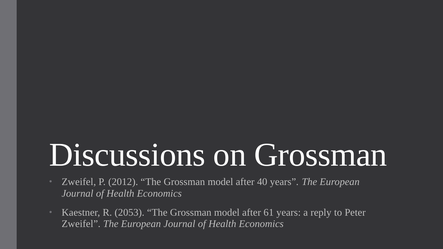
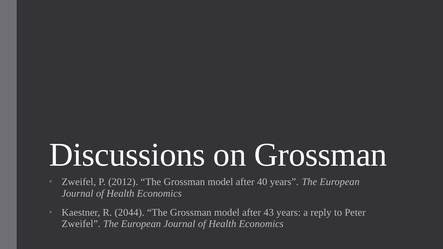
2053: 2053 -> 2044 (130, 213)
61: 61 -> 43 (269, 213)
